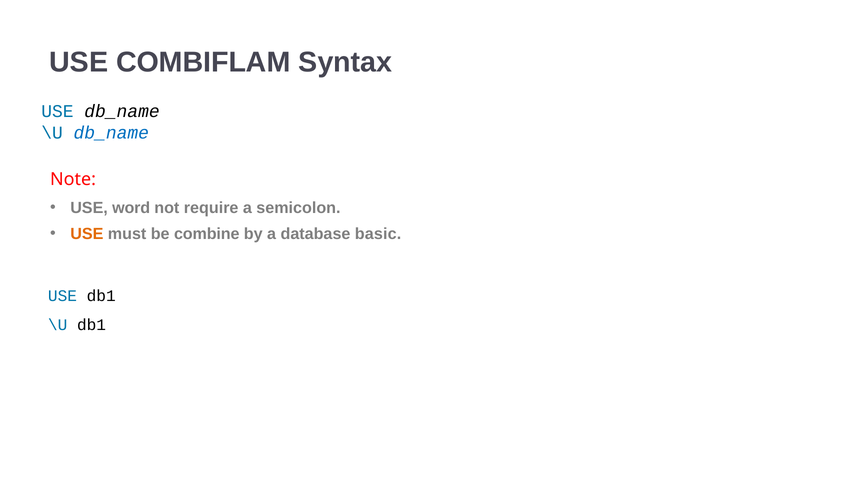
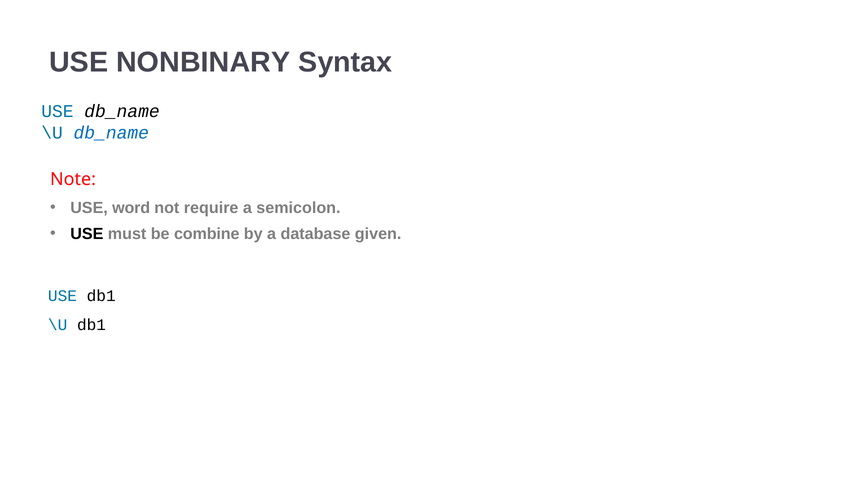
COMBIFLAM: COMBIFLAM -> NONBINARY (203, 62)
USE colour: orange -> black (87, 234)
basic: basic -> given (378, 234)
